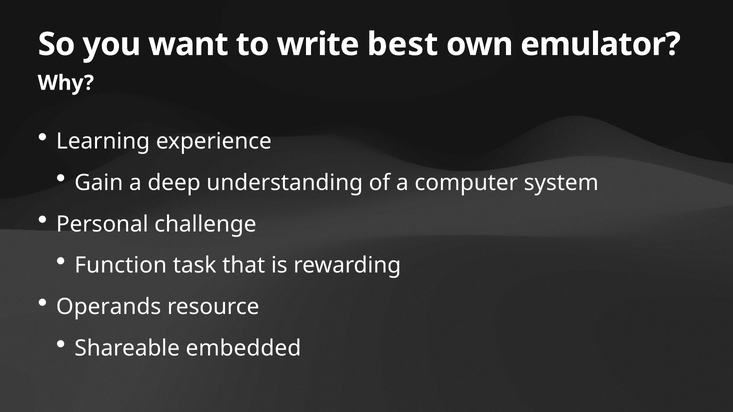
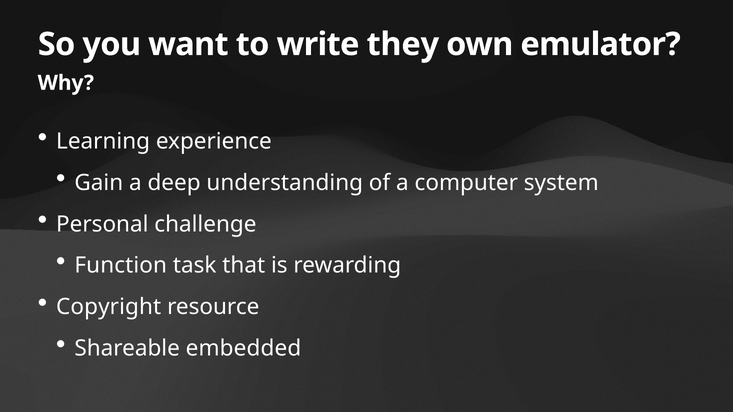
best: best -> they (403, 44)
Operands: Operands -> Copyright (109, 307)
